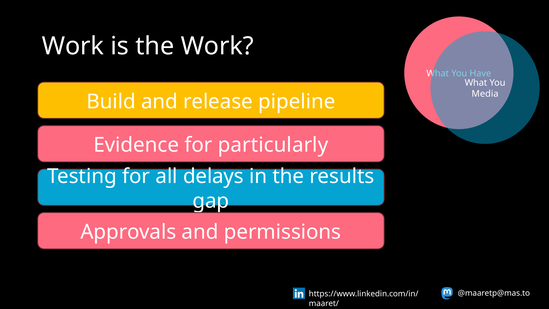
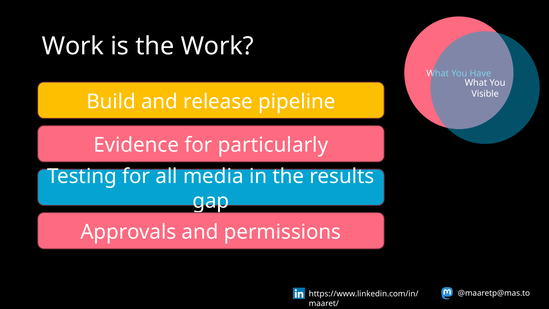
Media: Media -> Visible (485, 94)
delays: delays -> media (213, 176)
